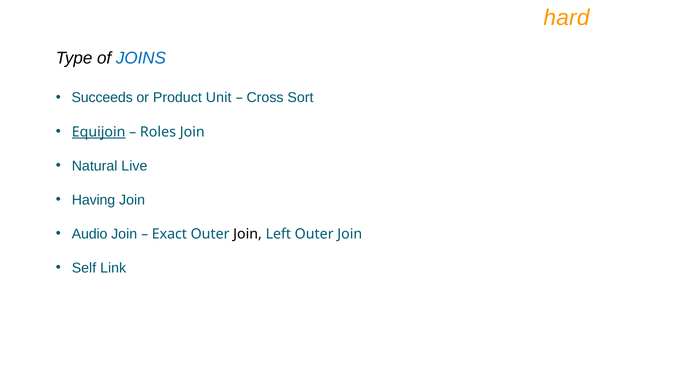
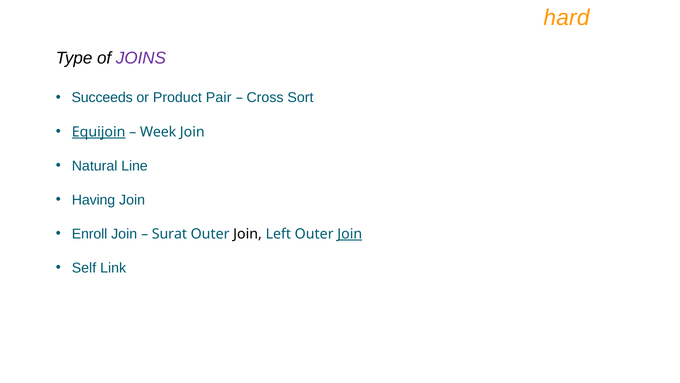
JOINS colour: blue -> purple (141, 58)
Unit: Unit -> Pair (219, 98)
Roles: Roles -> Week (158, 132)
Live: Live -> Line (134, 166)
Audio: Audio -> Enroll (90, 234)
Exact: Exact -> Surat (169, 234)
Join underline: none -> present (350, 234)
